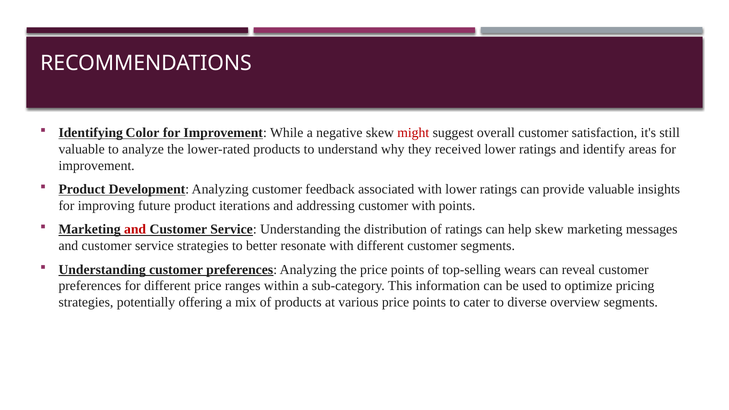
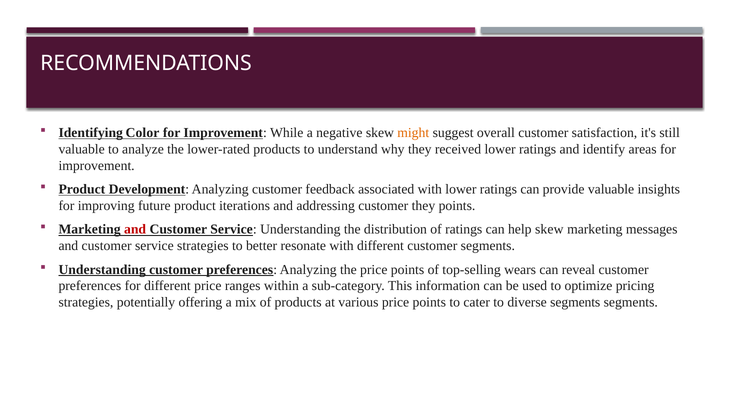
might colour: red -> orange (413, 133)
customer with: with -> they (423, 206)
diverse overview: overview -> segments (575, 302)
